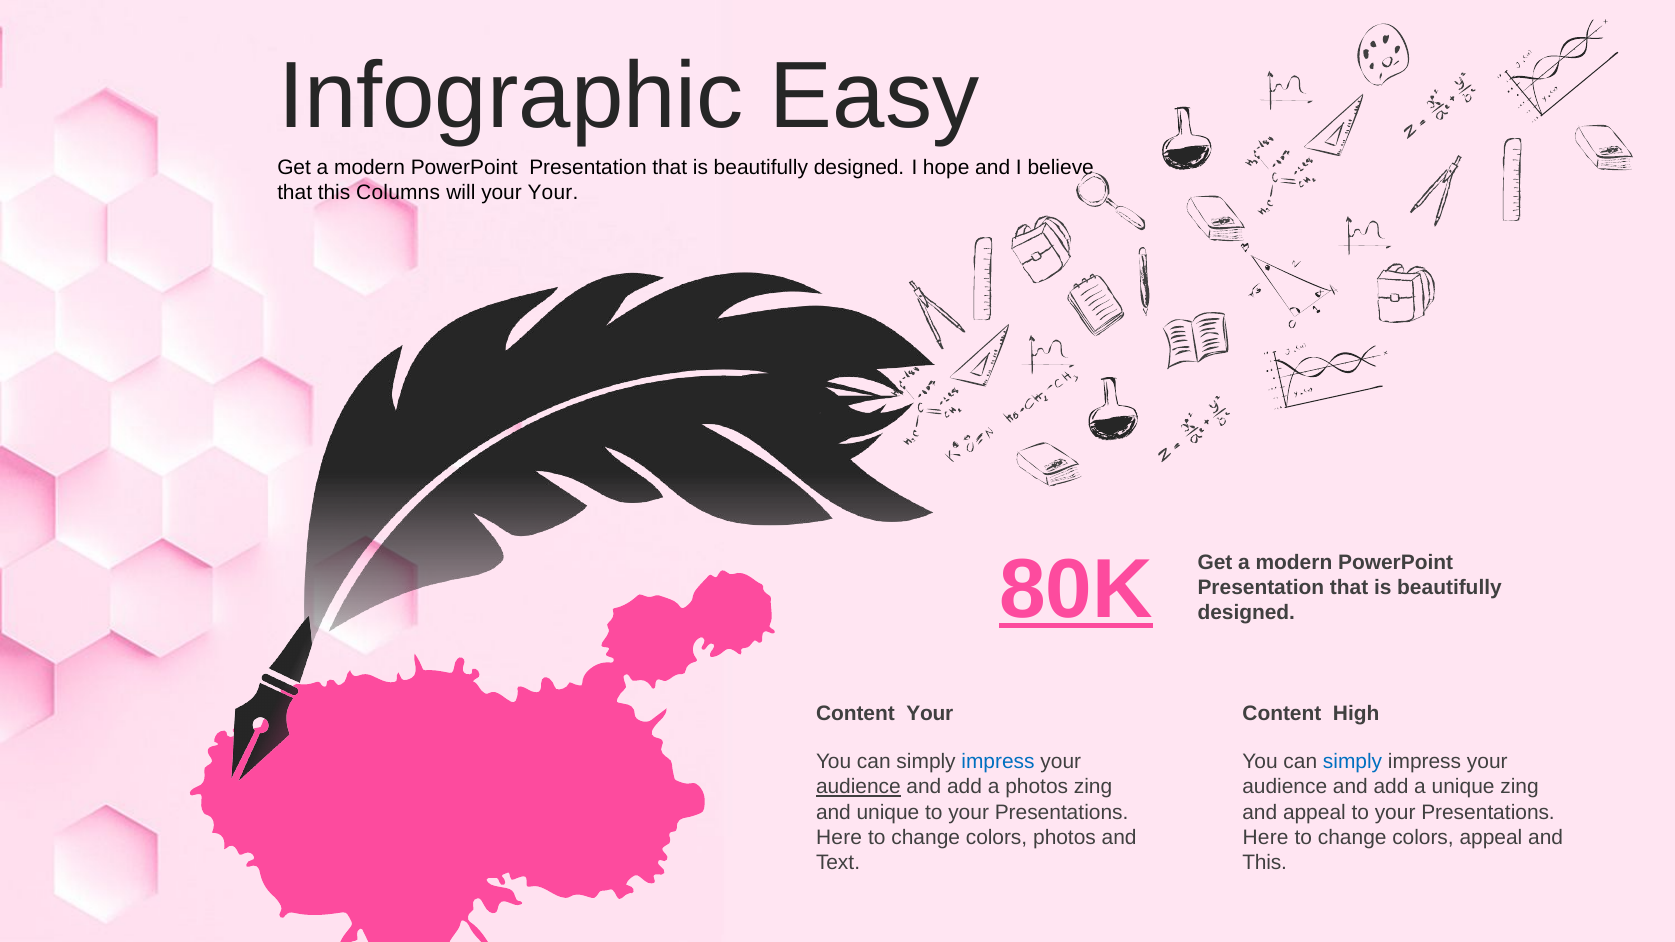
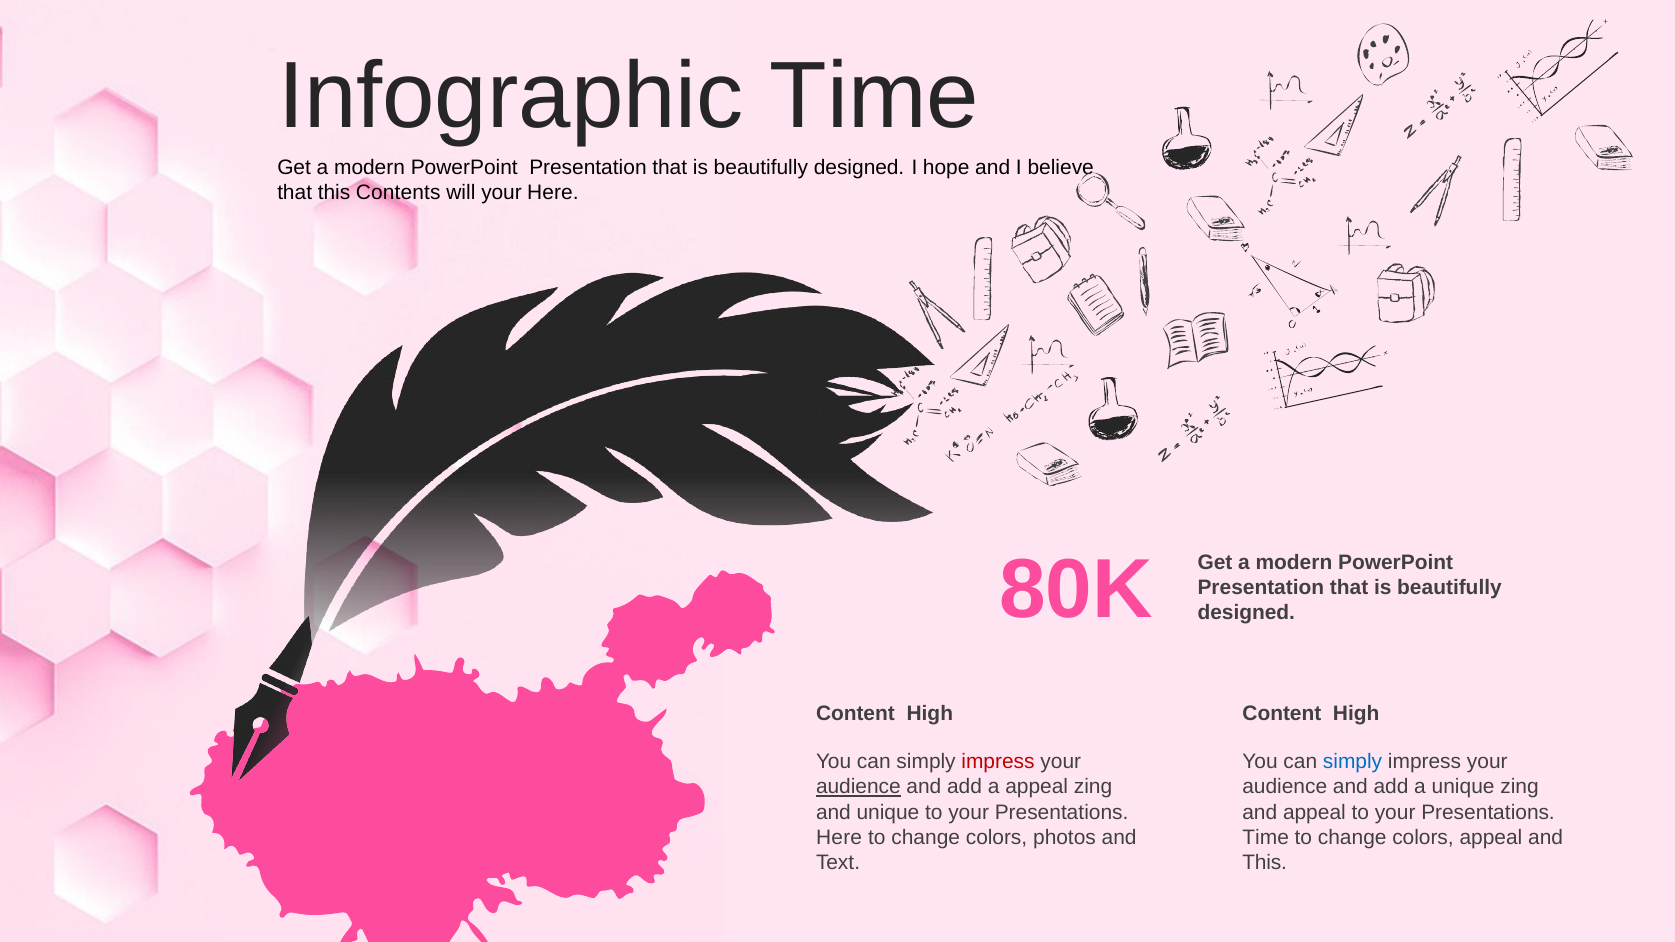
Infographic Easy: Easy -> Time (875, 97)
Columns: Columns -> Contents (398, 193)
your Your: Your -> Here (553, 193)
80K underline: present -> none (1076, 590)
Your: Your -> High (930, 714)
impress colour: blue -> red (998, 762)
a photos: photos -> appeal (1037, 787)
Here: Here -> Time (1266, 837)
